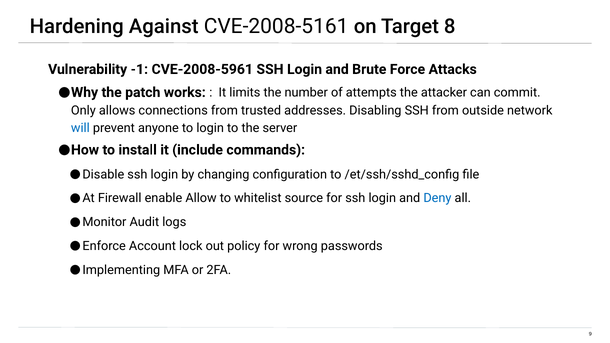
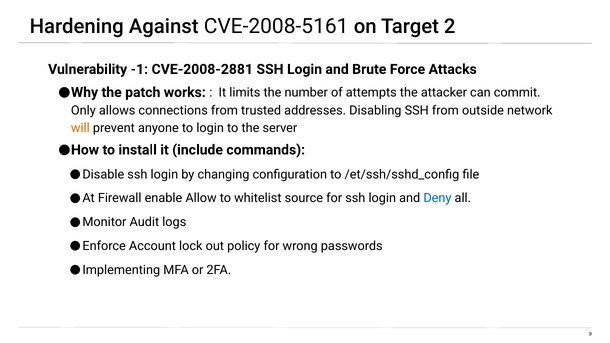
8: 8 -> 2 (450, 26)
CVE-2008-5961: CVE-2008-5961 -> CVE-2008-2881 (202, 69)
will colour: blue -> orange (80, 128)
